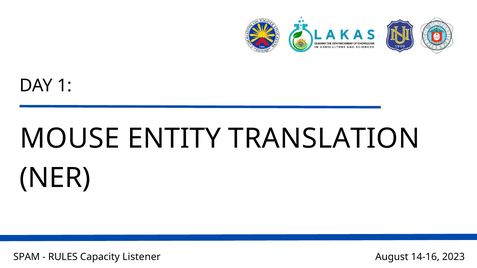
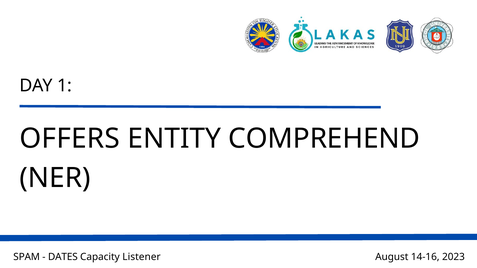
MOUSE: MOUSE -> OFFERS (70, 139)
TRANSLATION: TRANSLATION -> COMPREHEND (324, 139)
RULES: RULES -> DATES (63, 257)
